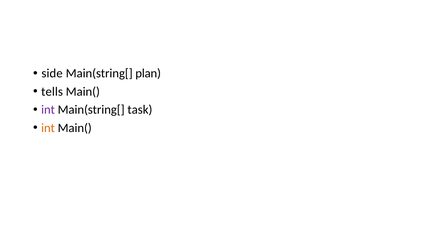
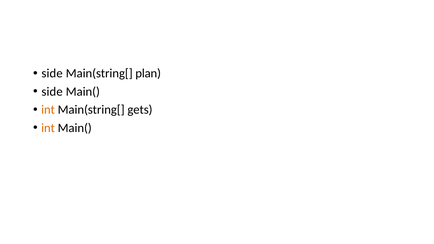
tells: tells -> side (52, 92)
int colour: purple -> orange (48, 110)
task: task -> gets (140, 110)
